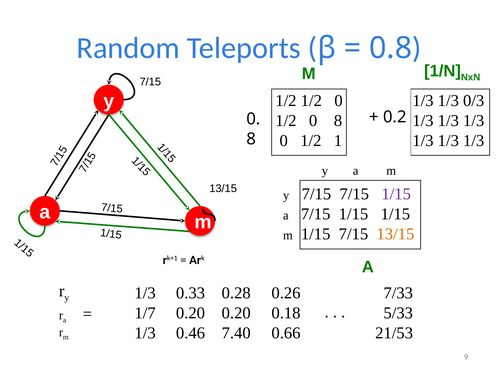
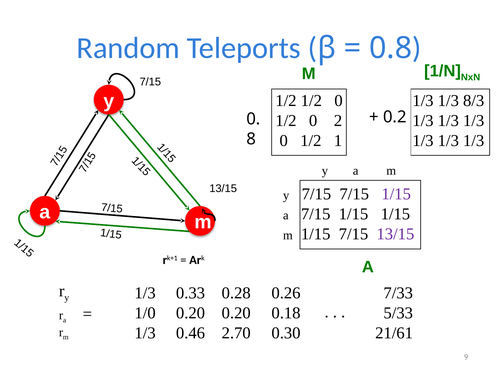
0/3: 0/3 -> 8/3 (474, 101)
1/2 0 8: 8 -> 2 (338, 120)
13/15 colour: orange -> purple (395, 234)
1/7: 1/7 -> 1/0 (145, 313)
7.40: 7.40 -> 2.70 (236, 333)
0.66: 0.66 -> 0.30 (286, 333)
21/53: 21/53 -> 21/61 (394, 333)
